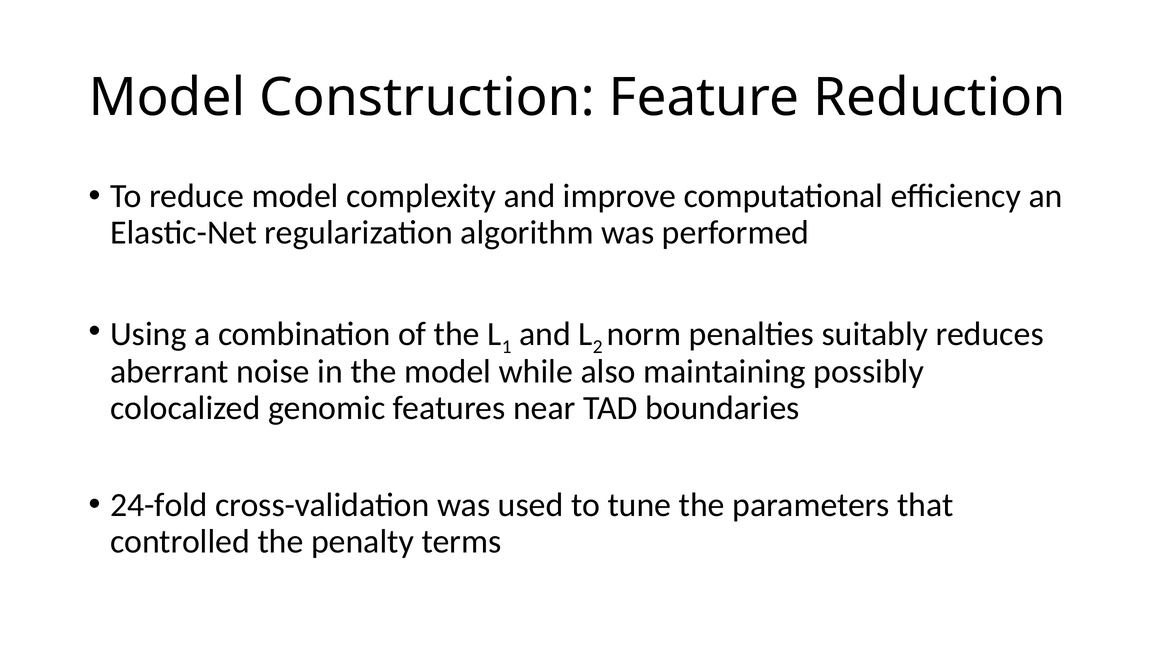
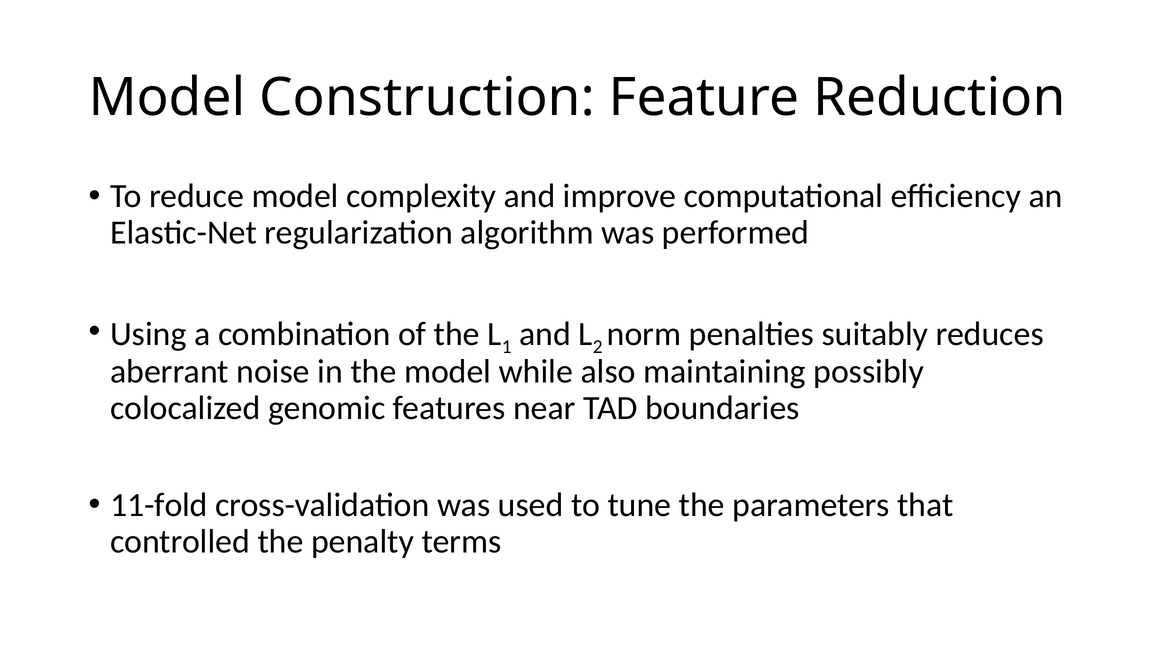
24-fold: 24-fold -> 11-fold (159, 505)
